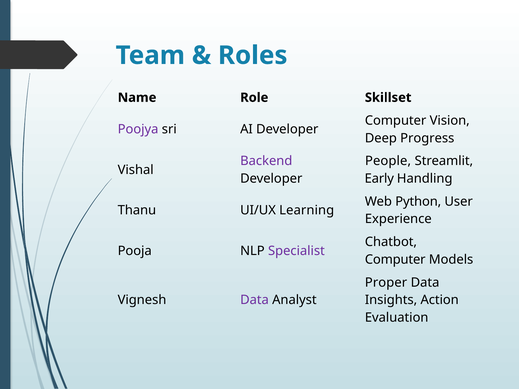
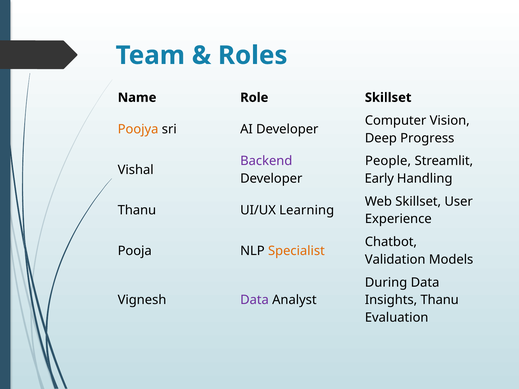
Poojya colour: purple -> orange (138, 129)
Web Python: Python -> Skillset (418, 202)
Specialist colour: purple -> orange (296, 251)
Computer: Computer -> Validation (395, 260)
Proper: Proper -> During (386, 283)
Insights Action: Action -> Thanu (440, 300)
